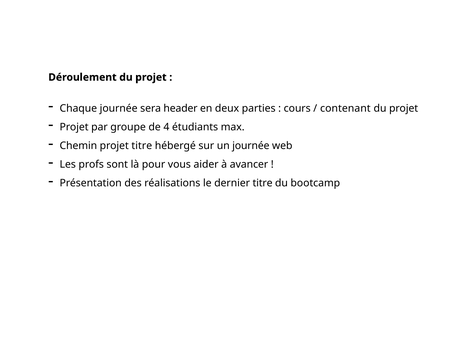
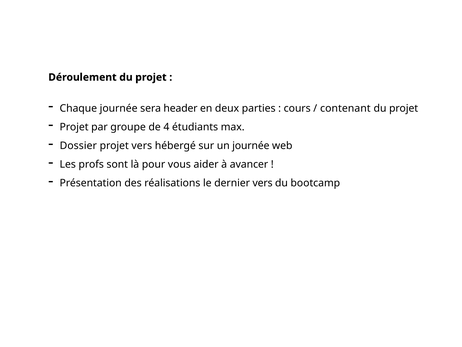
Chemin: Chemin -> Dossier (78, 146)
projet titre: titre -> vers (142, 146)
dernier titre: titre -> vers (263, 183)
